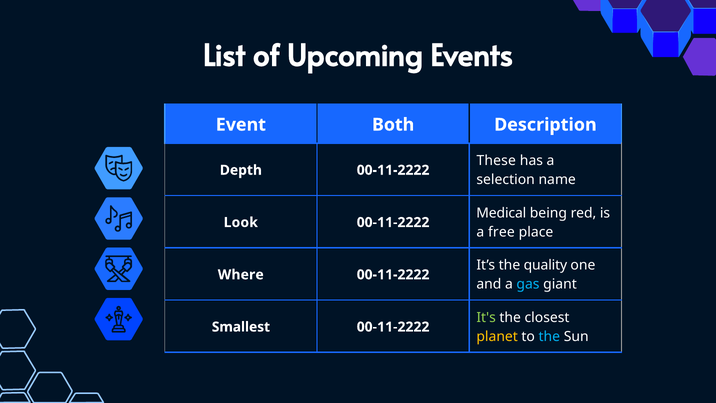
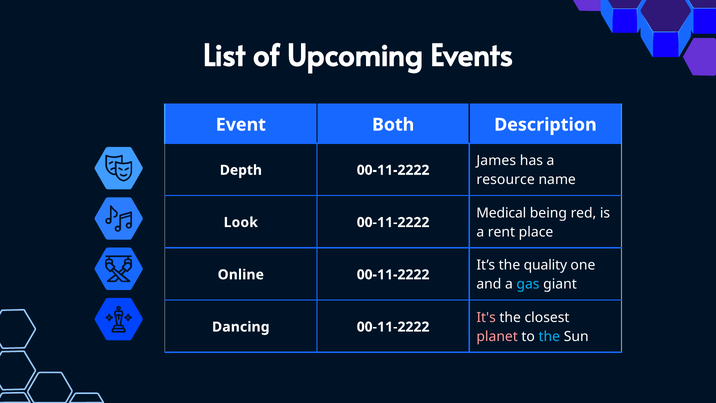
These: These -> James (496, 161)
selection: selection -> resource (506, 180)
free: free -> rent (501, 232)
Where: Where -> Online (241, 275)
It's colour: light green -> pink (486, 317)
Smallest: Smallest -> Dancing (241, 327)
planet colour: yellow -> pink (497, 336)
